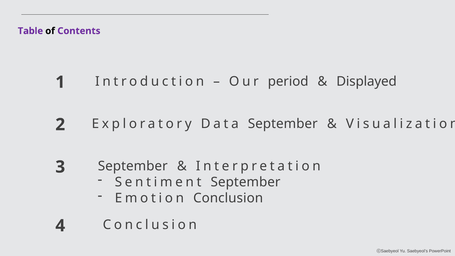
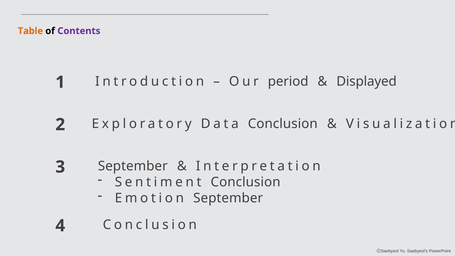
Table colour: purple -> orange (30, 31)
Data September: September -> Conclusion (283, 124)
Sentiment September: September -> Conclusion (246, 182)
Emotion Conclusion: Conclusion -> September (228, 198)
